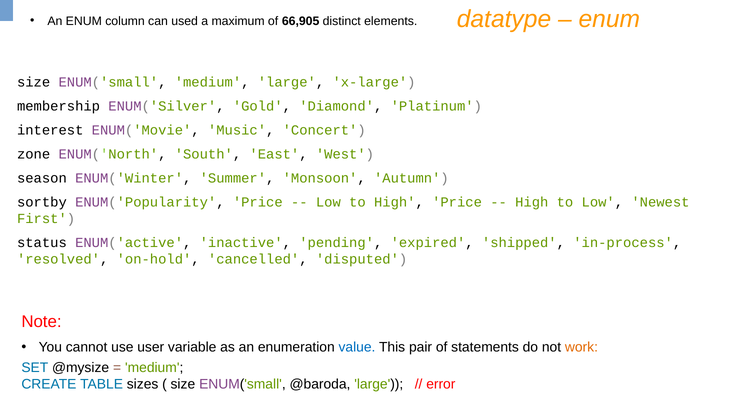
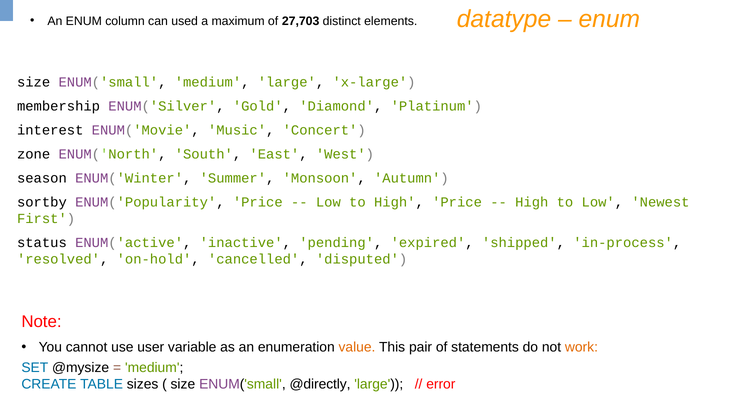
66,905: 66,905 -> 27,703 (301, 21)
value colour: blue -> orange (357, 347)
@baroda: @baroda -> @directly (320, 384)
